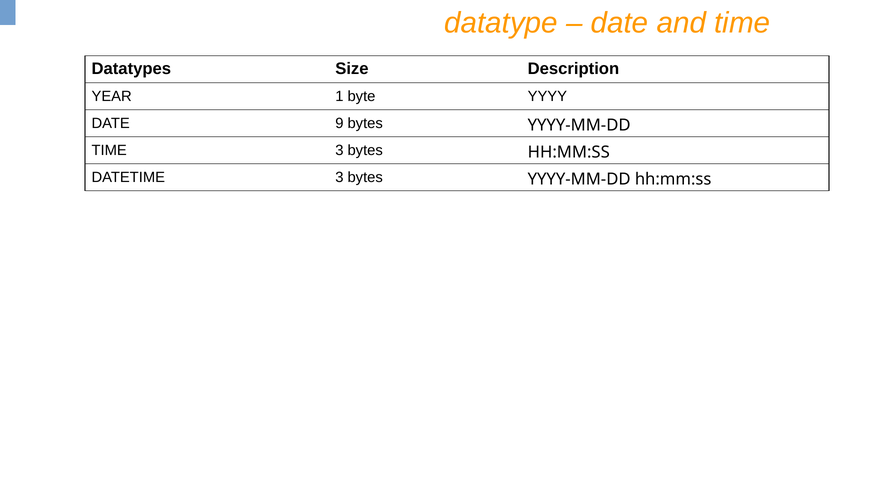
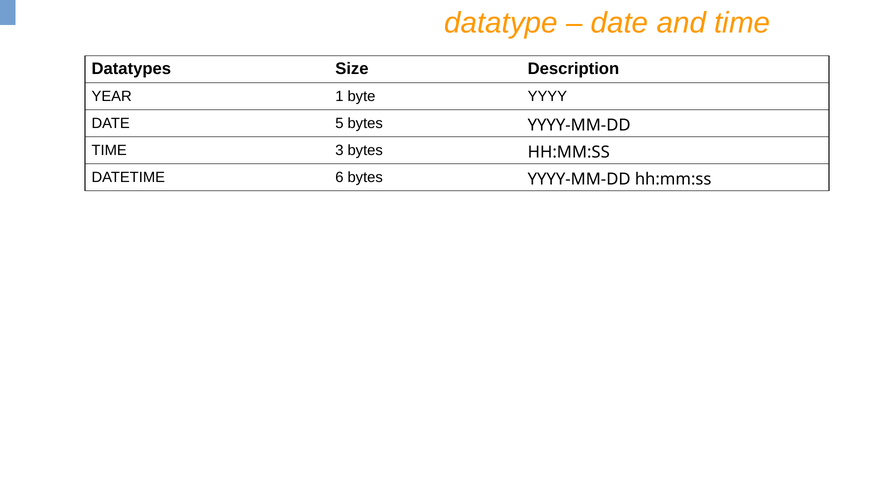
9: 9 -> 5 (339, 123)
DATETIME 3: 3 -> 6 (339, 177)
